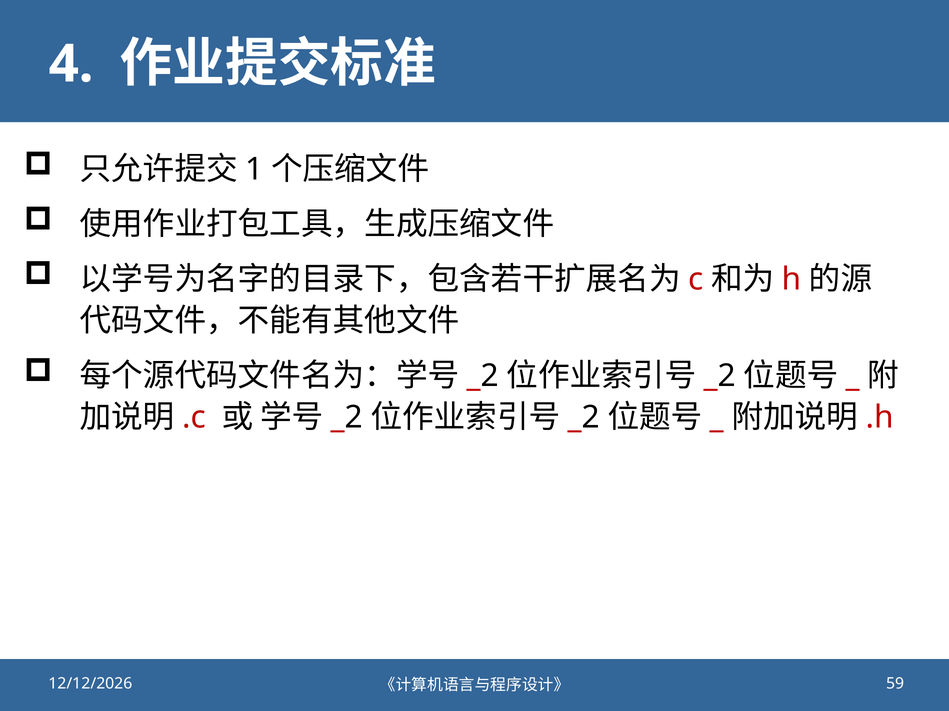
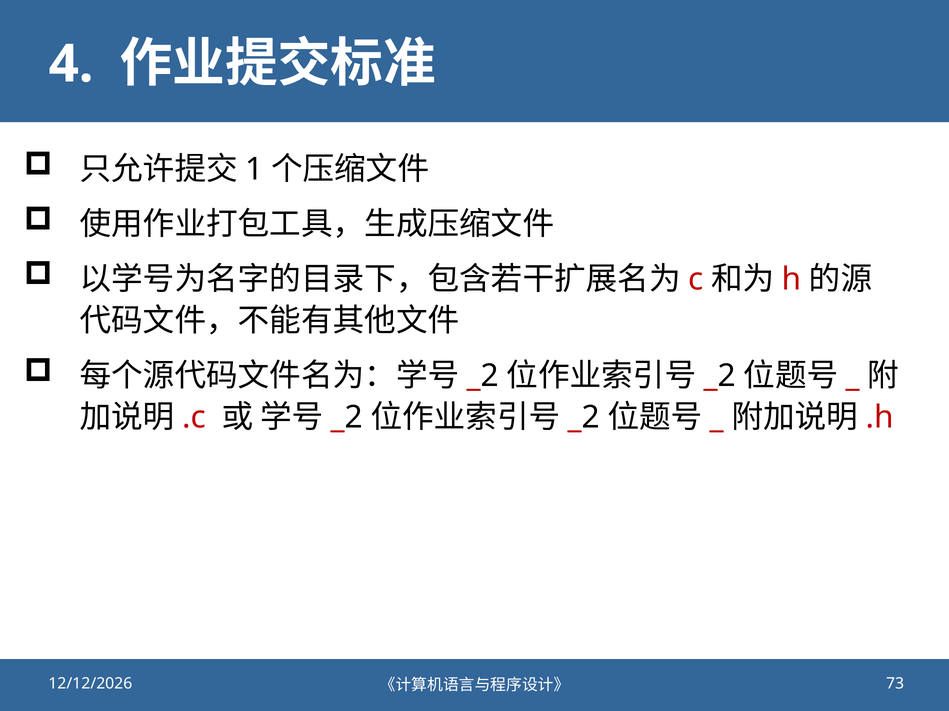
59: 59 -> 73 (895, 684)
